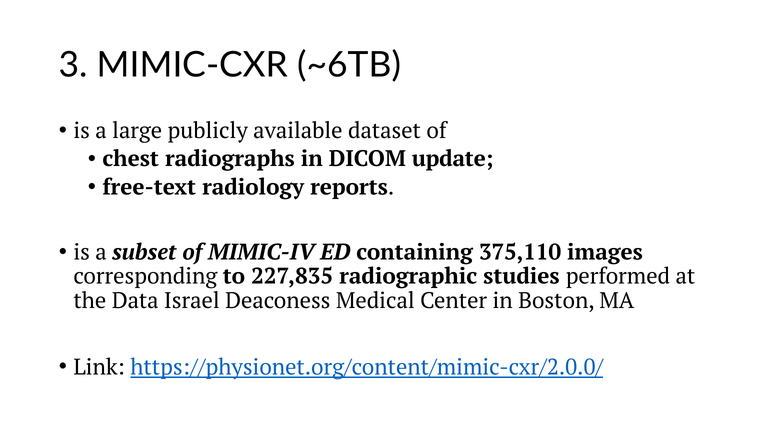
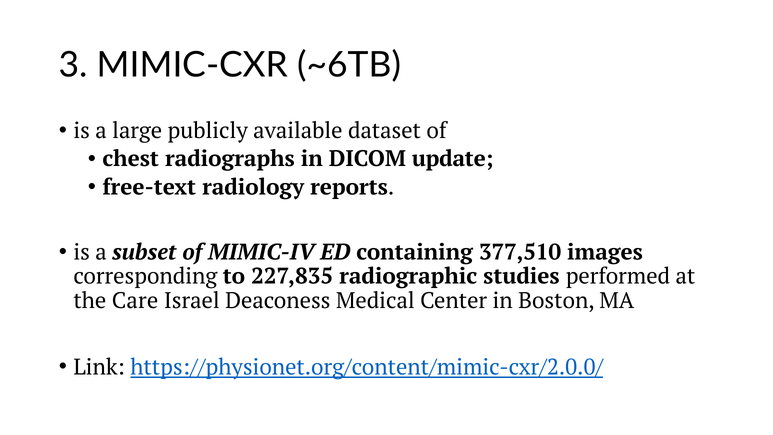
375,110: 375,110 -> 377,510 (520, 252)
Data: Data -> Care (135, 301)
